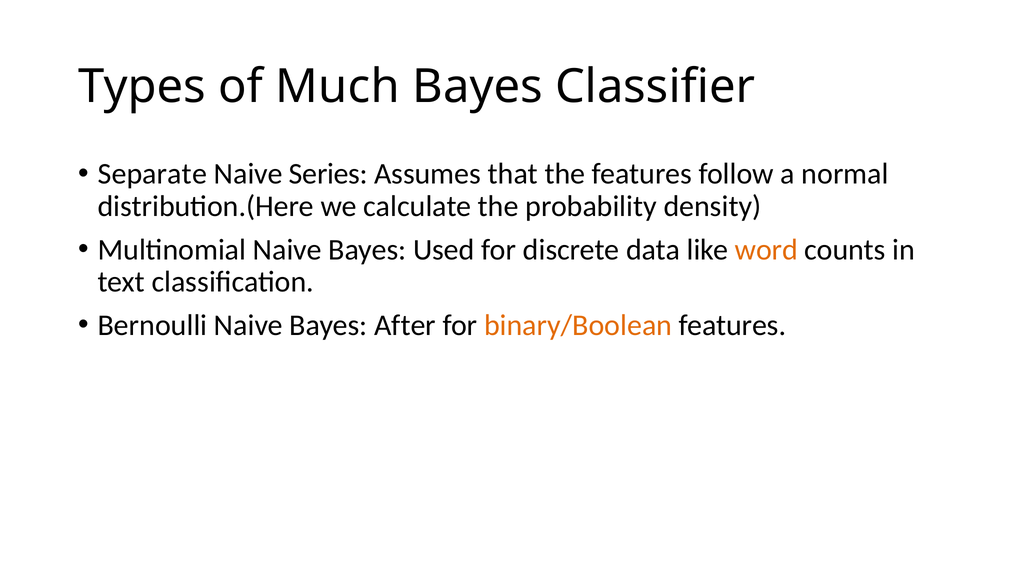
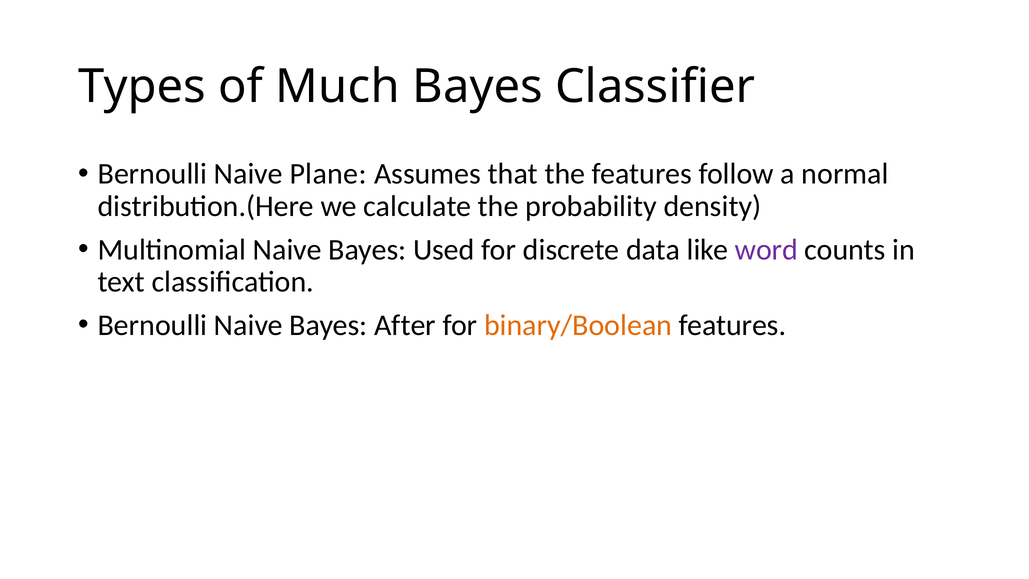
Separate: Separate -> Bernoulli (152, 174)
Series: Series -> Plane (328, 174)
word colour: orange -> purple (766, 250)
